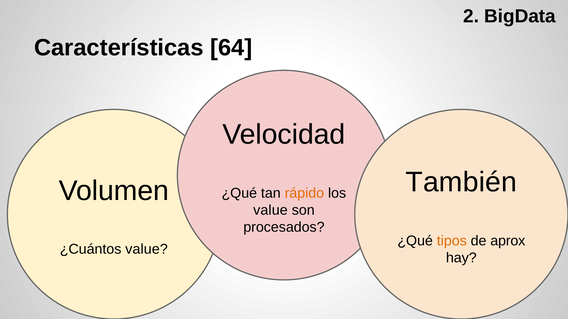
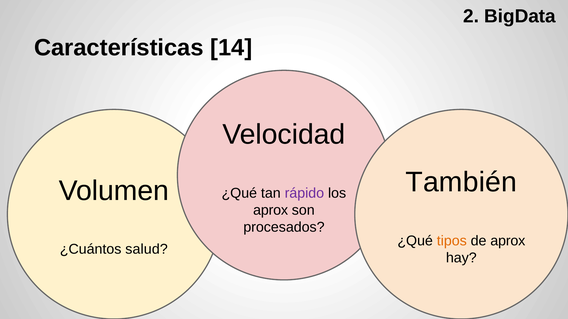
64: 64 -> 14 (231, 48)
rápido colour: orange -> purple (304, 193)
value: value -> aprox (271, 210)
¿Cuántos value: value -> salud (147, 250)
